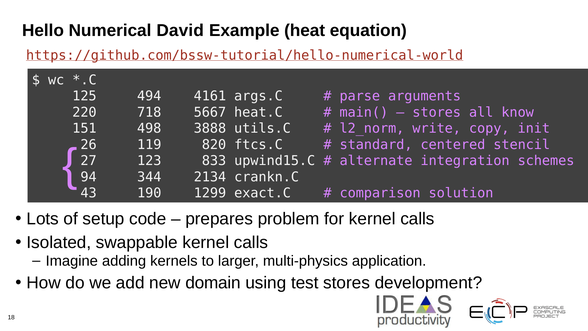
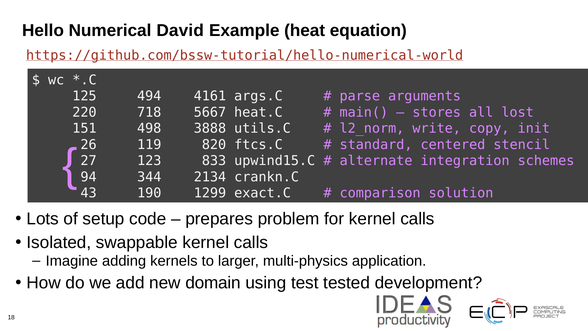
know: know -> lost (518, 112)
test stores: stores -> tested (347, 283)
